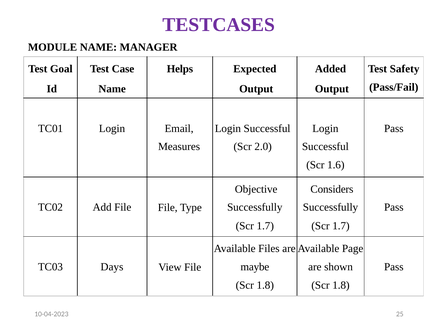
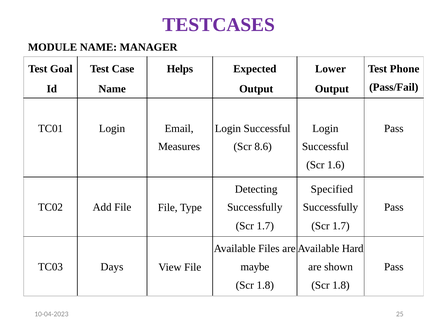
Added: Added -> Lower (331, 69)
Safety: Safety -> Phone (405, 69)
2.0: 2.0 -> 8.6 (263, 146)
Objective: Objective -> Detecting (256, 189)
Considers: Considers -> Specified (332, 189)
Page: Page -> Hard (353, 248)
